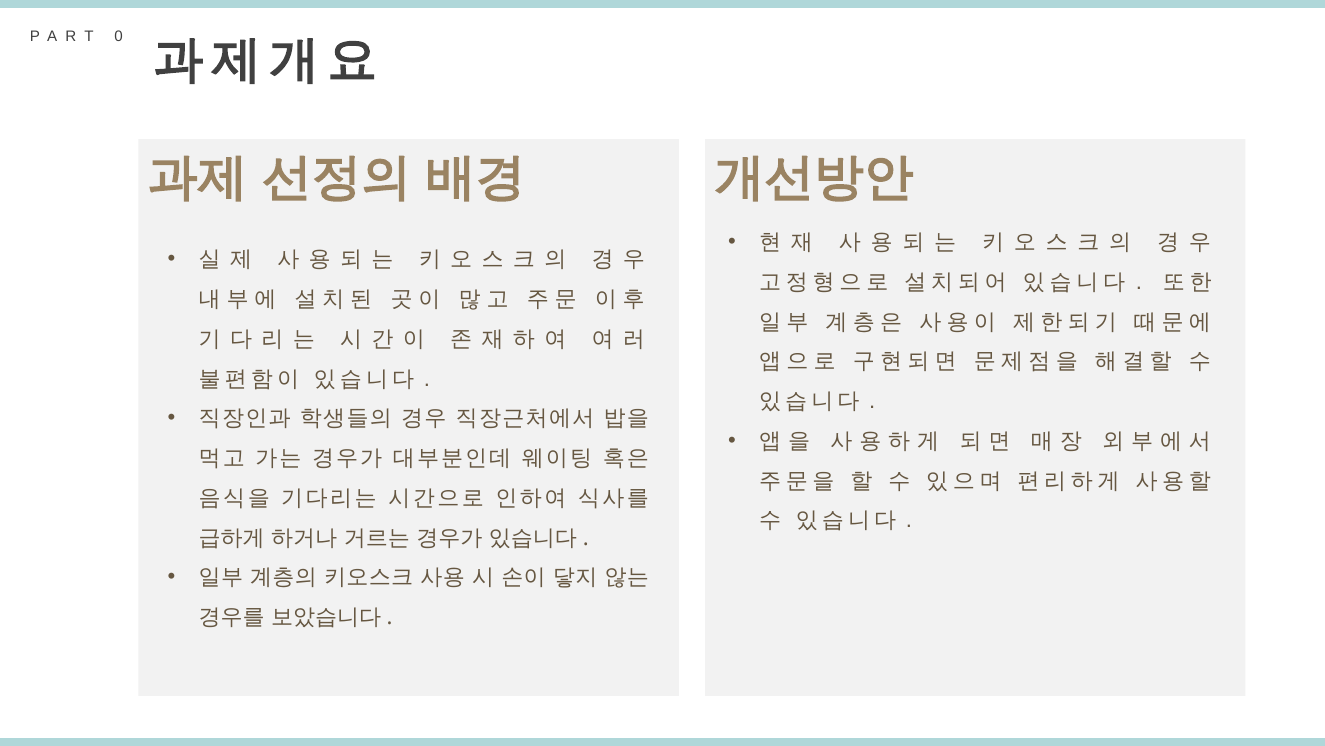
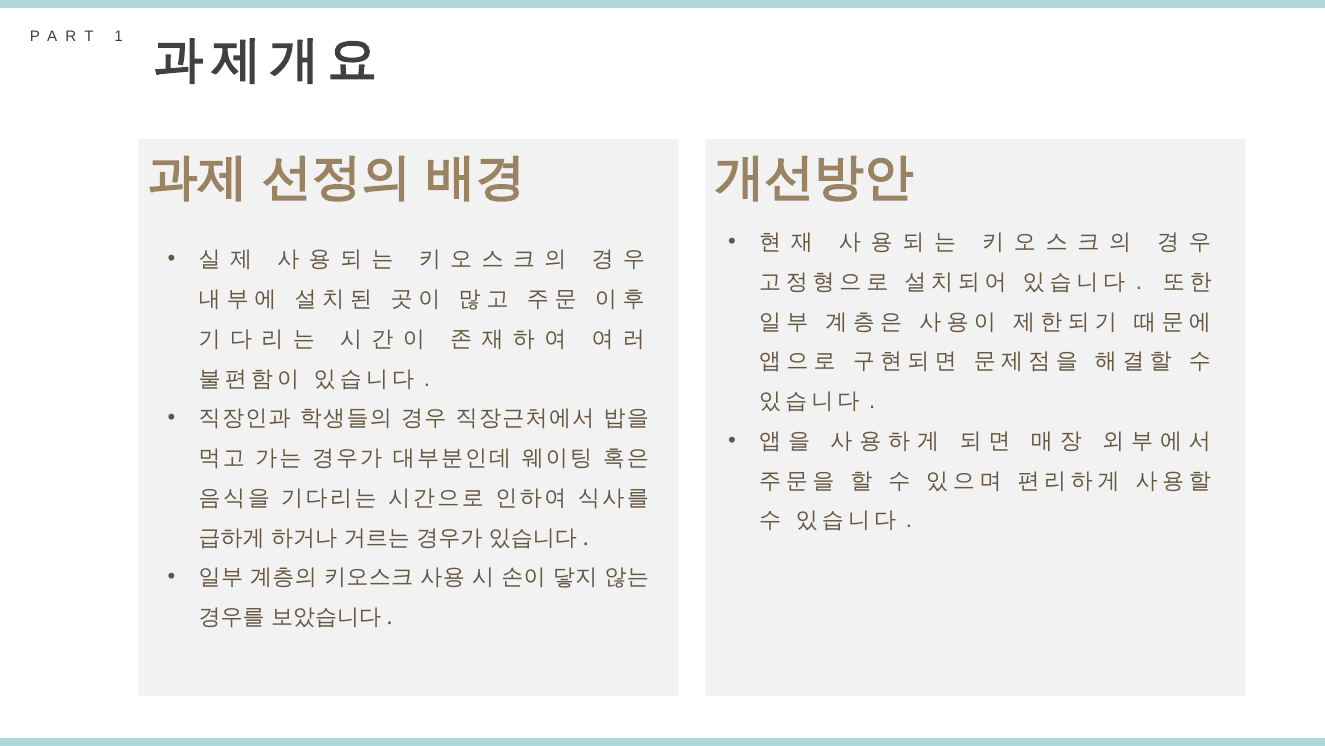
0: 0 -> 1 (119, 37)
